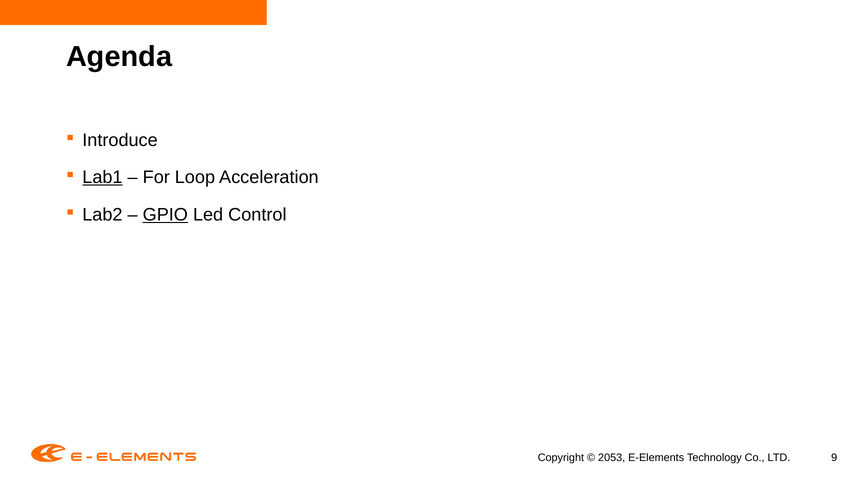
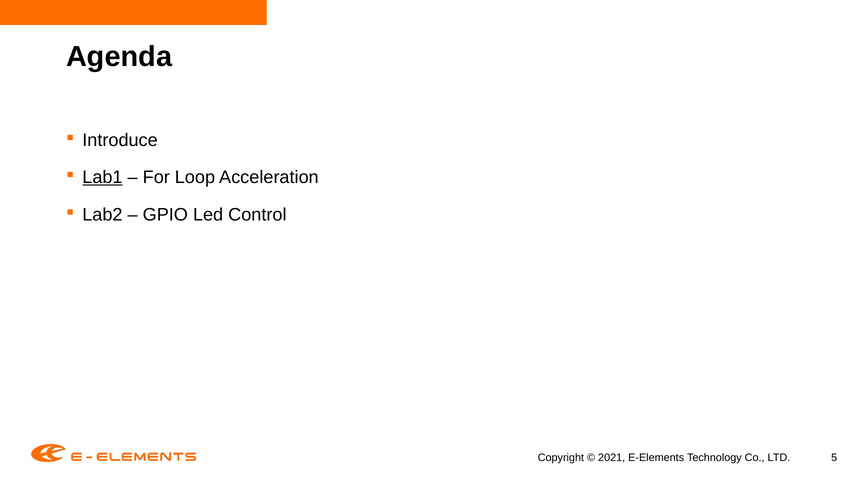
GPIO underline: present -> none (165, 215)
2053: 2053 -> 2021 (612, 458)
9: 9 -> 5 (834, 458)
